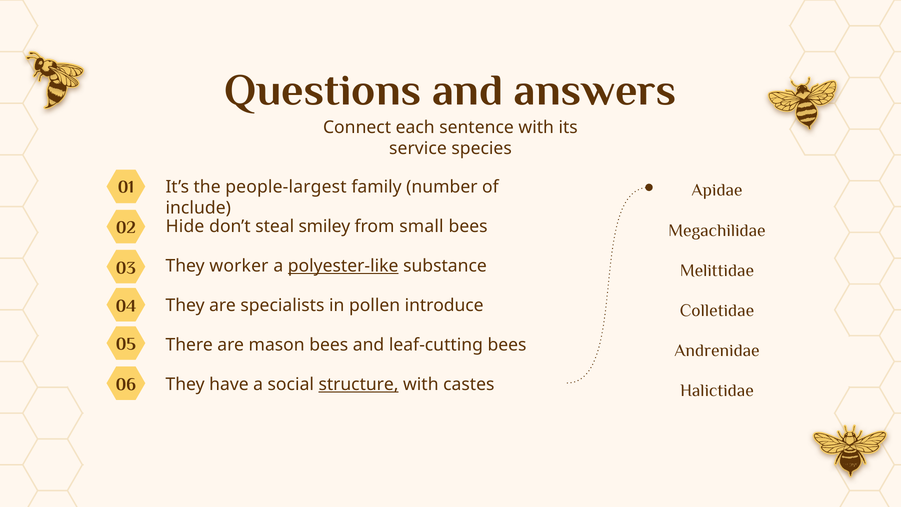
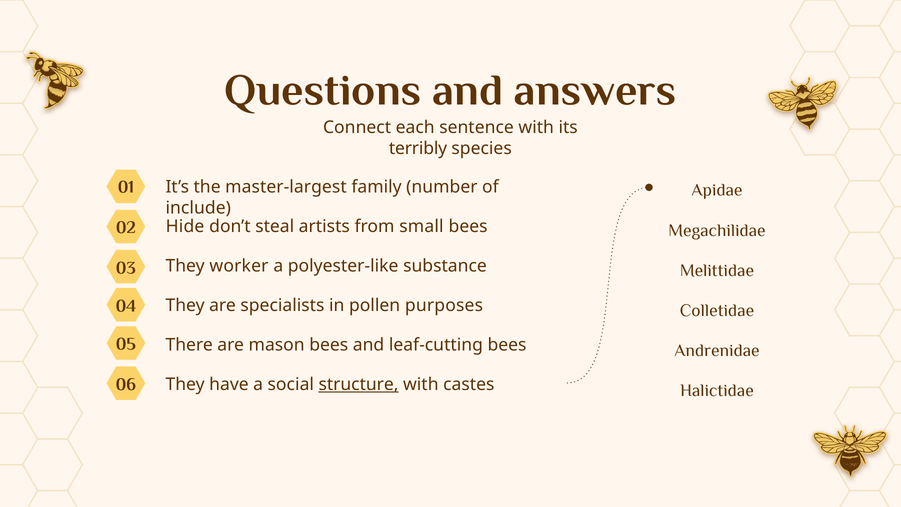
service: service -> terribly (418, 149)
people-largest: people-largest -> master-largest (286, 187)
smiley: smiley -> artists (324, 226)
polyester-like underline: present -> none (343, 266)
introduce: introduce -> purposes (444, 305)
